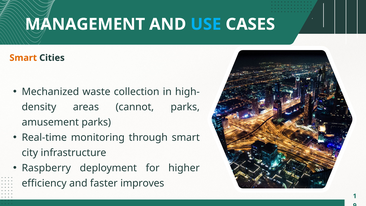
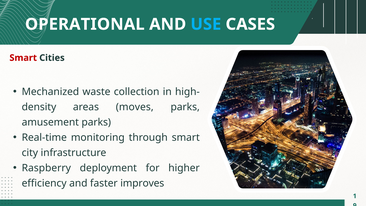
MANAGEMENT: MANAGEMENT -> OPERATIONAL (85, 24)
Smart colour: orange -> red (23, 58)
cannot: cannot -> moves (135, 107)
